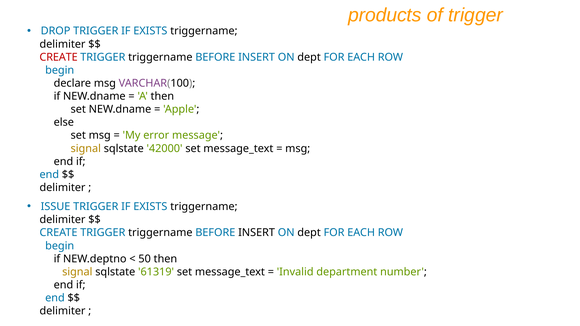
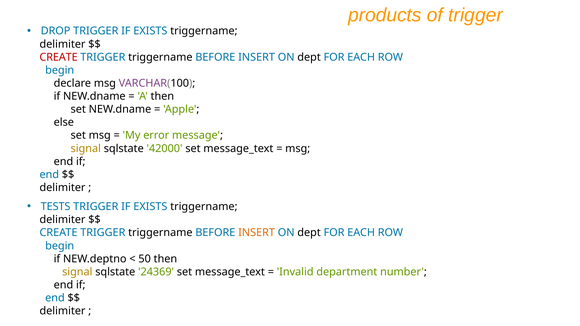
ISSUE: ISSUE -> TESTS (56, 207)
INSERT colour: black -> orange (257, 233)
61319: 61319 -> 24369 (156, 272)
